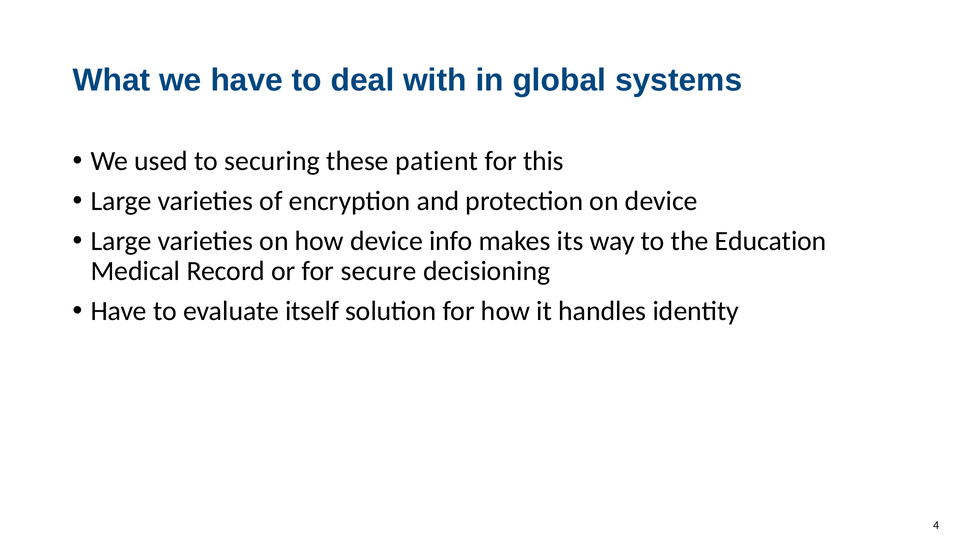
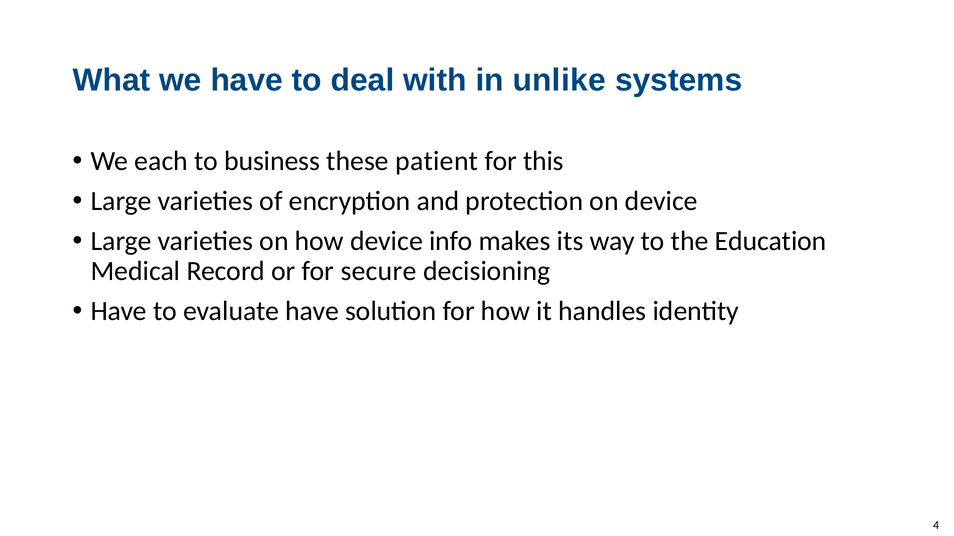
global: global -> unlike (559, 80)
used: used -> each (161, 161)
securing: securing -> business (272, 161)
evaluate itself: itself -> have (312, 311)
